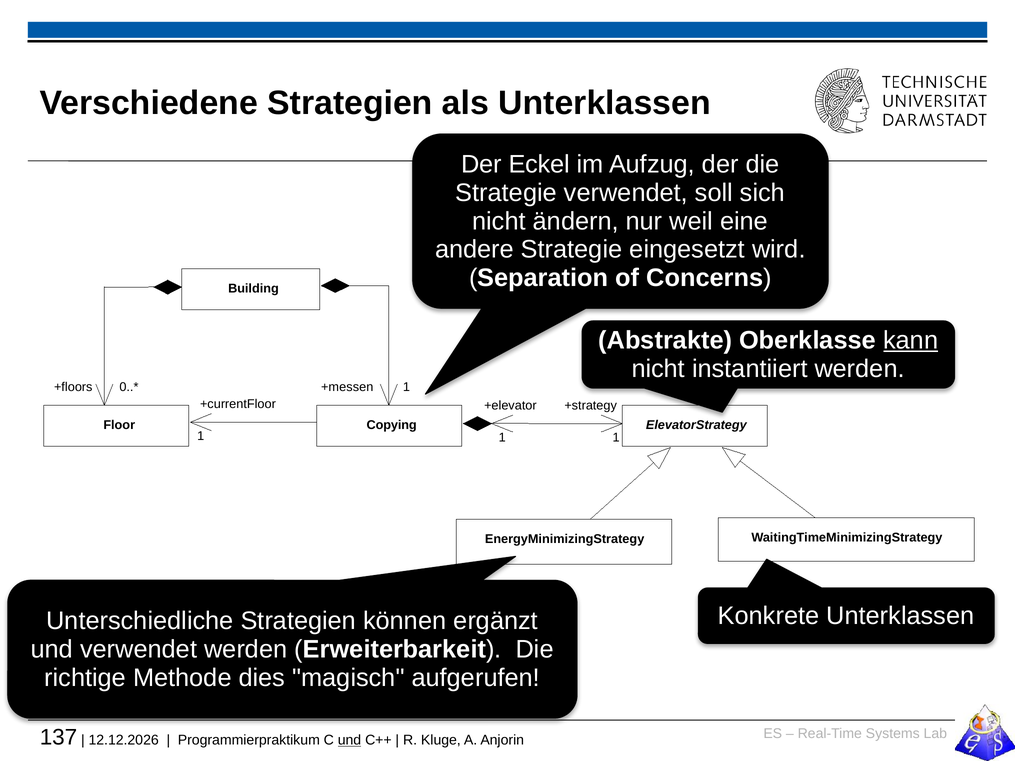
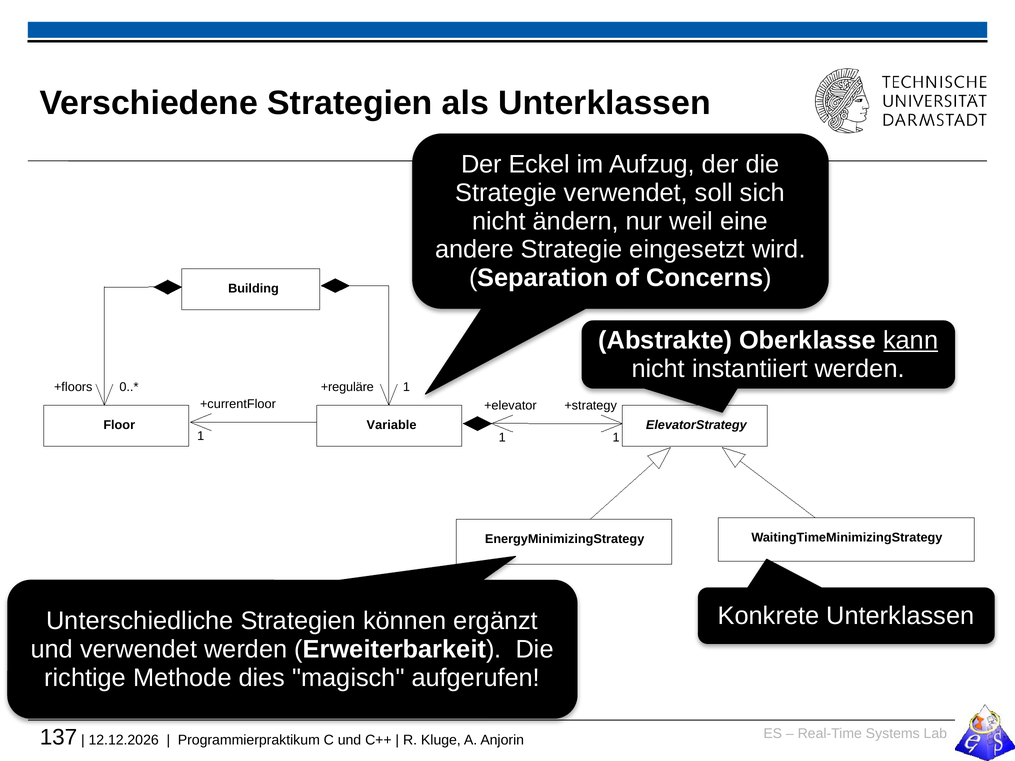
+messen: +messen -> +reguläre (347, 387)
Copying: Copying -> Variable (392, 425)
und underline: present -> none (349, 740)
